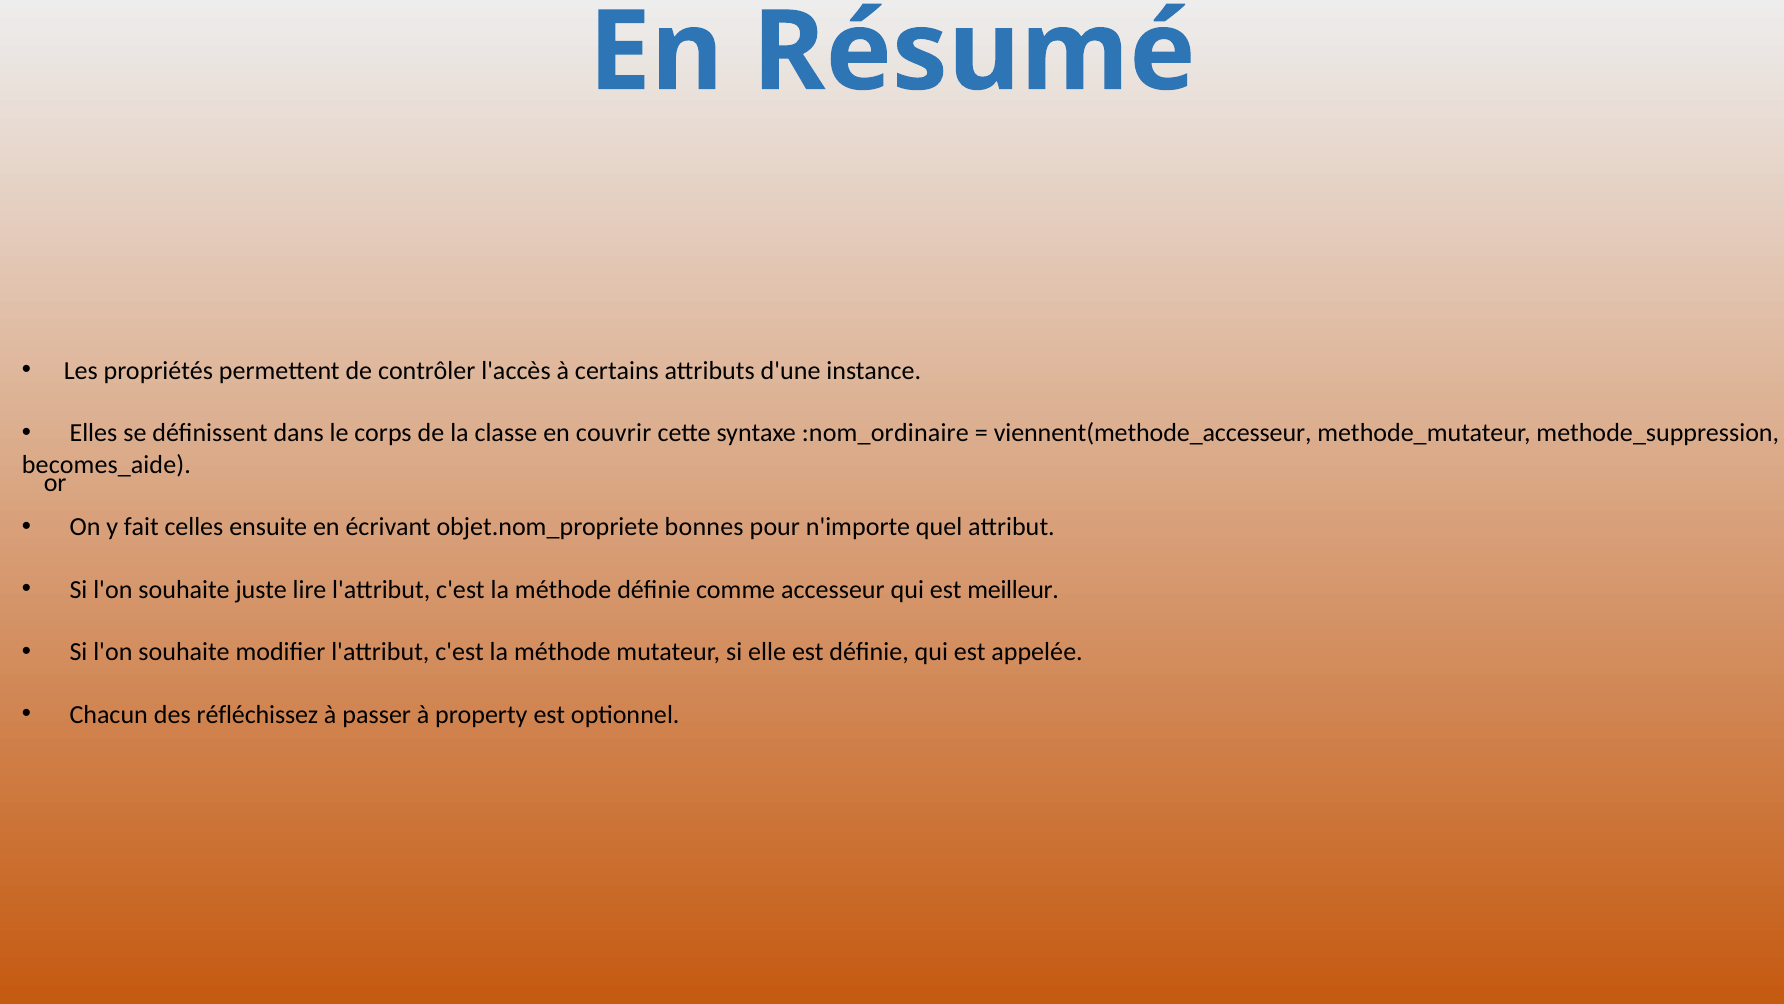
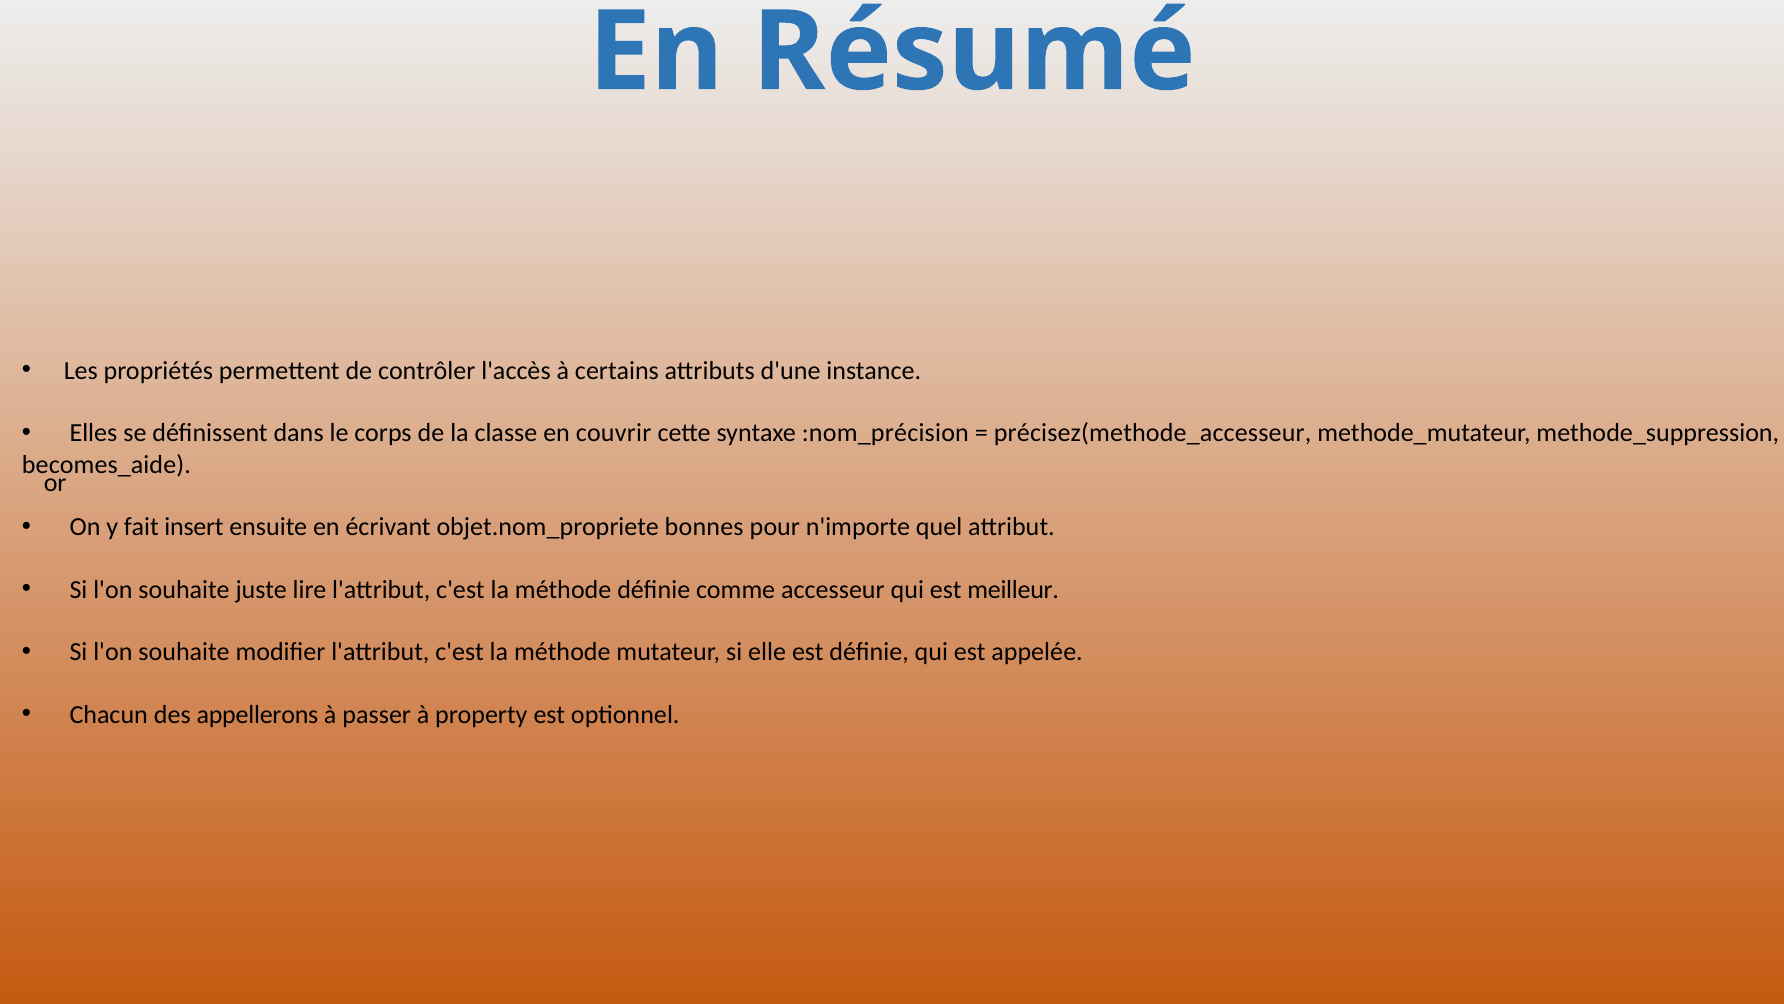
:nom_ordinaire: :nom_ordinaire -> :nom_précision (885, 433)
viennent(methode_accesseur: viennent(methode_accesseur -> précisez(methode_accesseur (1153, 433)
celles: celles -> insert (194, 527)
réfléchissez: réfléchissez -> appellerons (257, 714)
